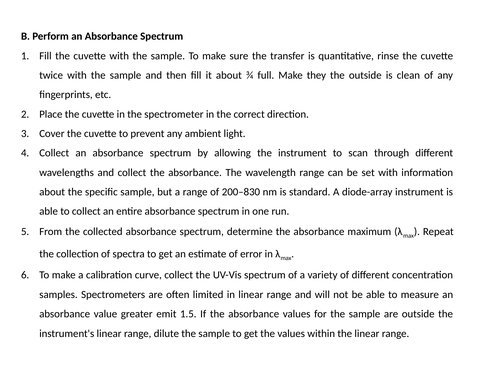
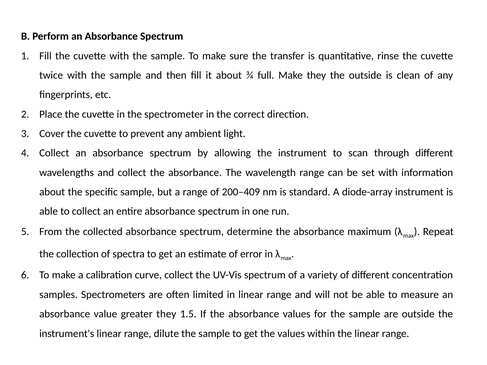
200–830: 200–830 -> 200–409 (241, 192)
greater emit: emit -> they (166, 314)
